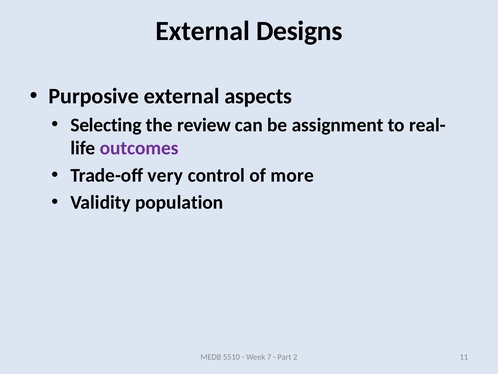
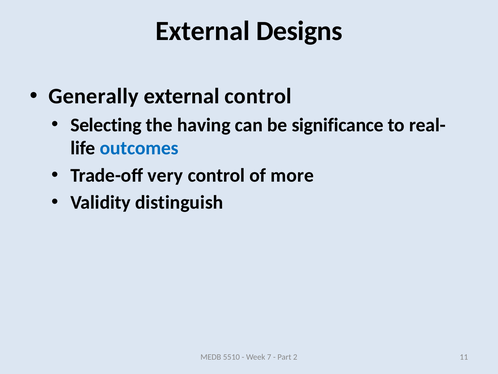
Purposive: Purposive -> Generally (94, 96)
external aspects: aspects -> control (258, 96)
review: review -> having (204, 125)
assignment: assignment -> significance (338, 125)
outcomes colour: purple -> blue (139, 148)
population: population -> distinguish (179, 202)
